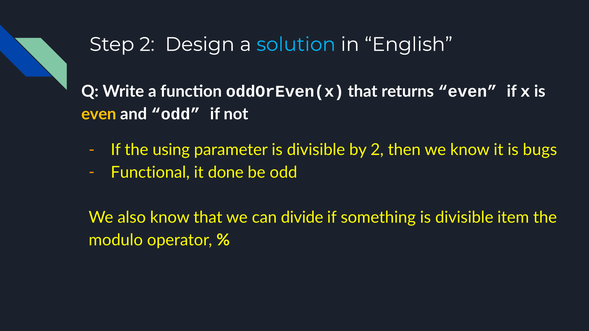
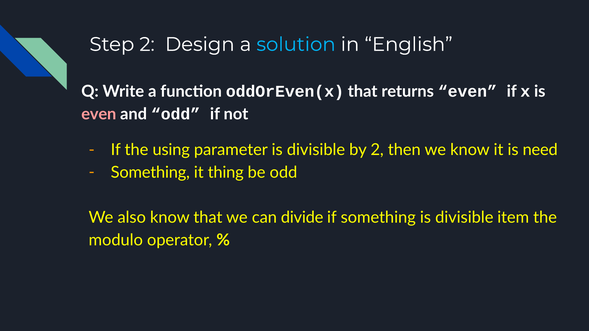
even colour: yellow -> pink (99, 114)
bugs: bugs -> need (540, 150)
Functional: Functional -> Something (150, 173)
done: done -> thing (226, 173)
